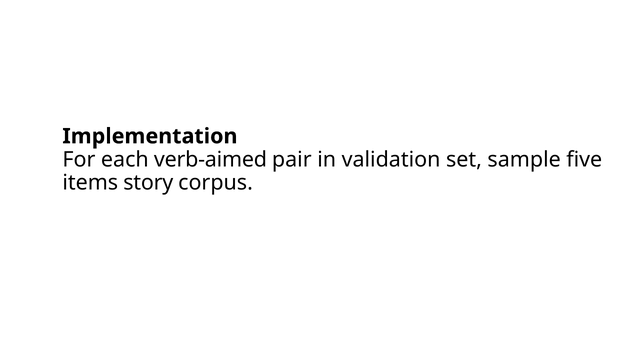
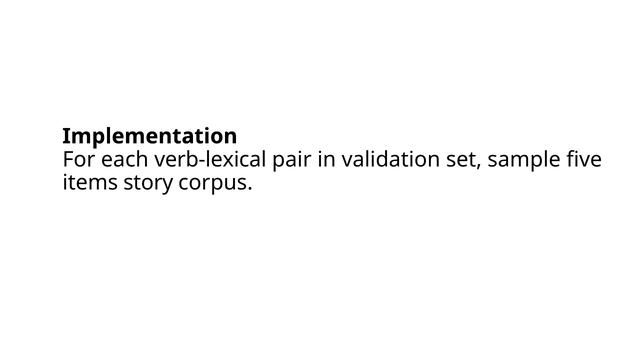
verb-aimed: verb-aimed -> verb-lexical (210, 160)
